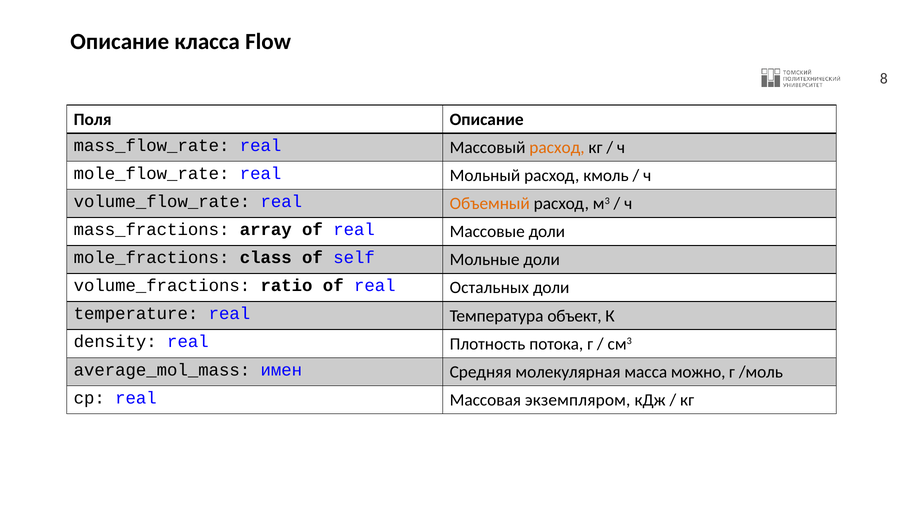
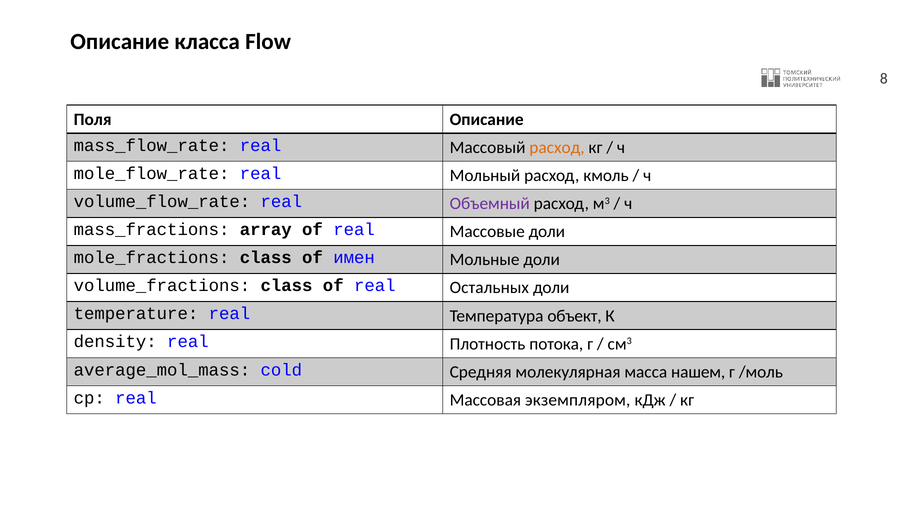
Объемный colour: orange -> purple (490, 204)
self: self -> имен (354, 258)
ratio: ratio -> class (287, 286)
имен: имен -> cold (281, 370)
можно: можно -> нашем (698, 372)
